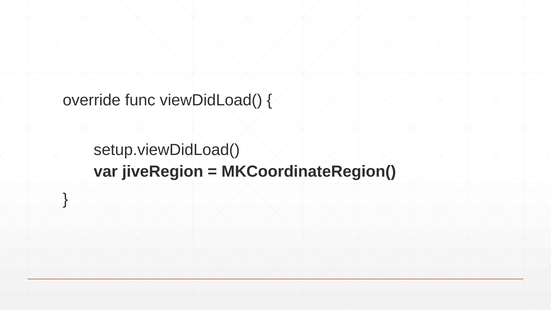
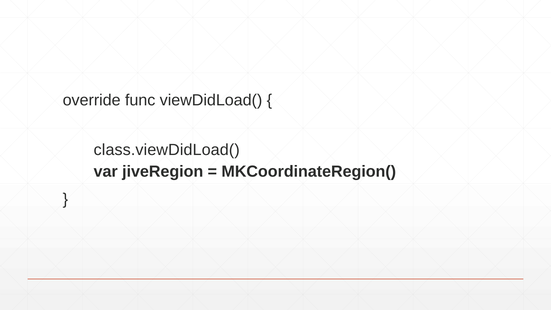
setup.viewDidLoad(: setup.viewDidLoad( -> class.viewDidLoad( (167, 150)
